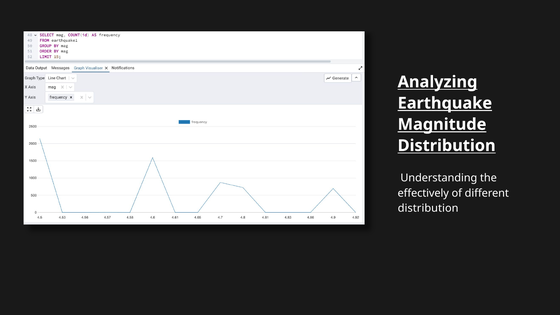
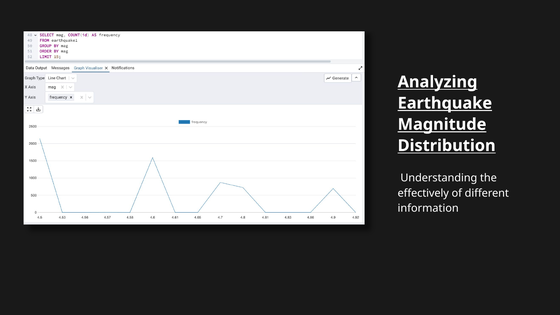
distribution: distribution -> information (428, 208)
